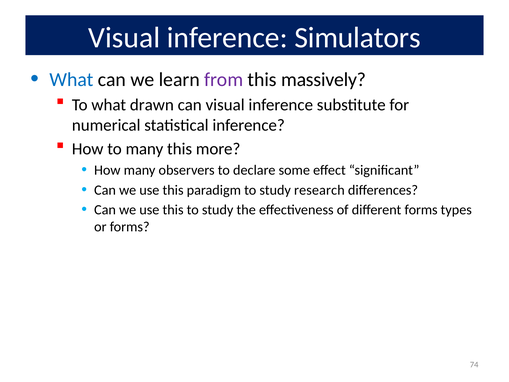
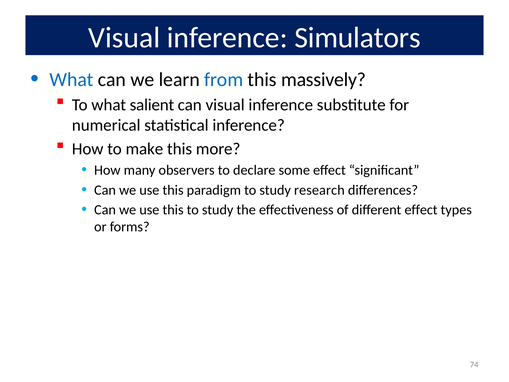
from colour: purple -> blue (224, 79)
drawn: drawn -> salient (152, 105)
to many: many -> make (144, 149)
different forms: forms -> effect (421, 210)
